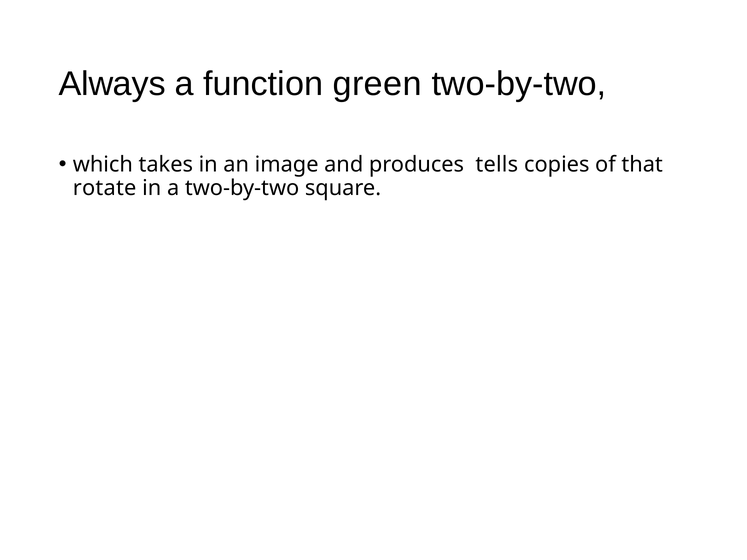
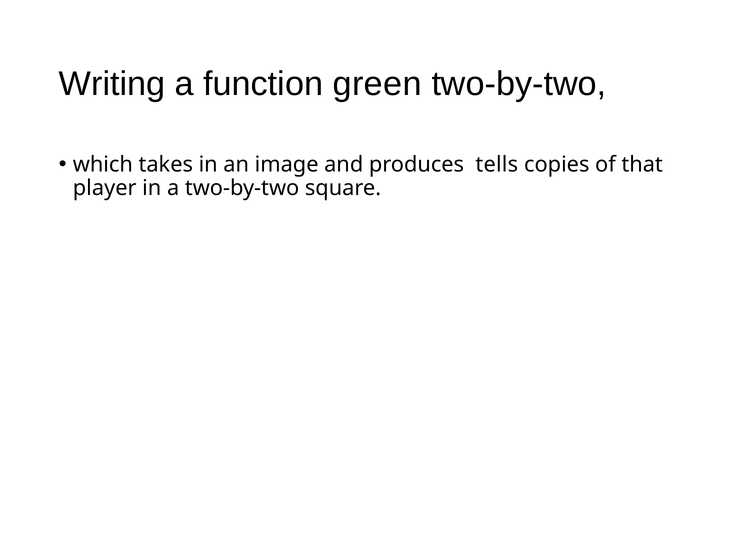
Always: Always -> Writing (112, 84)
rotate: rotate -> player (105, 188)
